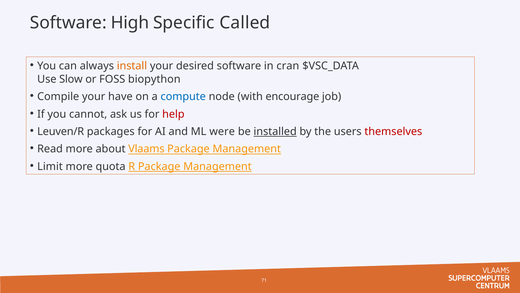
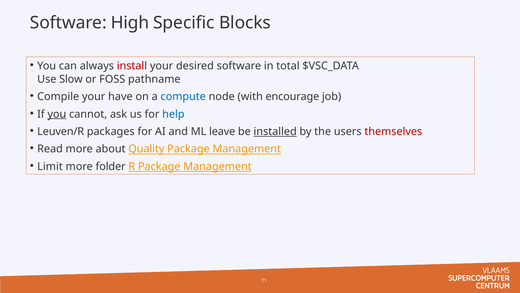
Called: Called -> Blocks (245, 23)
install colour: orange -> red (132, 66)
cran: cran -> total (288, 66)
biopython: biopython -> pathname (154, 79)
you underline: none -> present (57, 114)
help colour: red -> blue (173, 114)
were: were -> leave (222, 131)
Vlaams: Vlaams -> Quality (146, 149)
quota: quota -> folder (111, 166)
